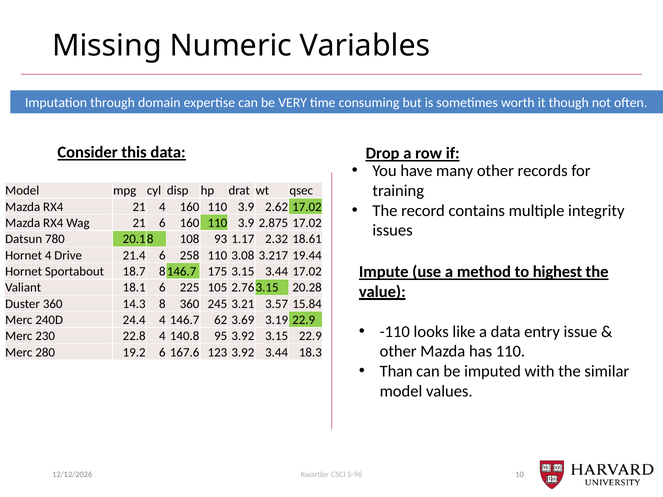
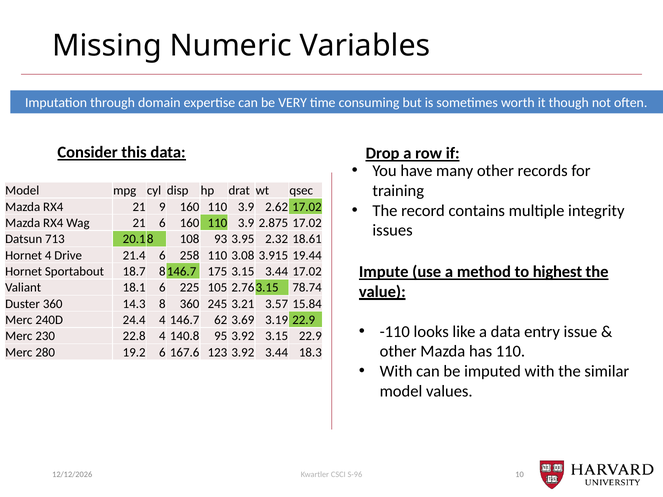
21 4: 4 -> 9 (162, 207)
780: 780 -> 713 (55, 239)
1.17: 1.17 -> 3.95 (243, 239)
3.217: 3.217 -> 3.915 (273, 255)
20.28: 20.28 -> 78.74 (307, 288)
Than: Than -> With (396, 372)
